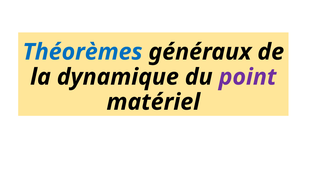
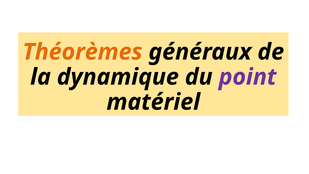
Théorèmes colour: blue -> orange (82, 52)
